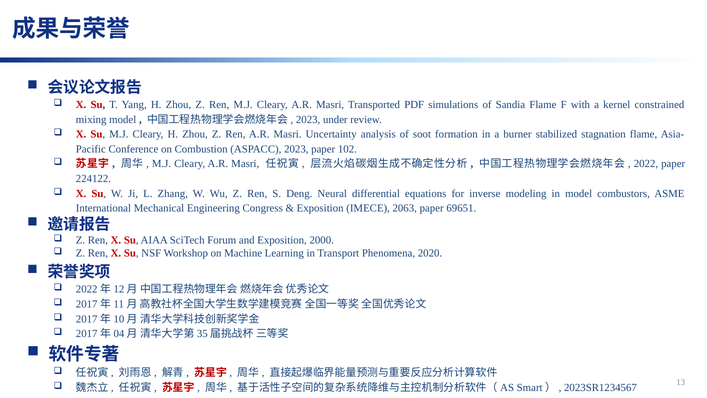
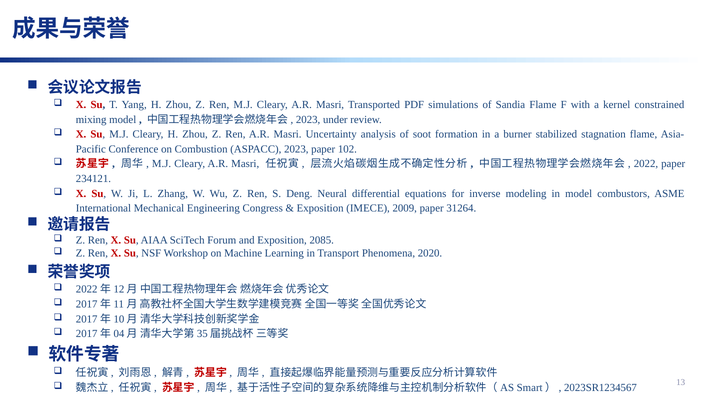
224122: 224122 -> 234121 (93, 179)
2063: 2063 -> 2009 (405, 208)
69651: 69651 -> 31264 (461, 208)
2000: 2000 -> 2085 (322, 240)
